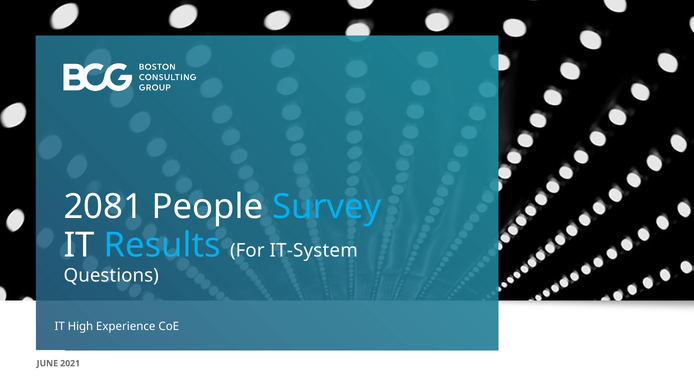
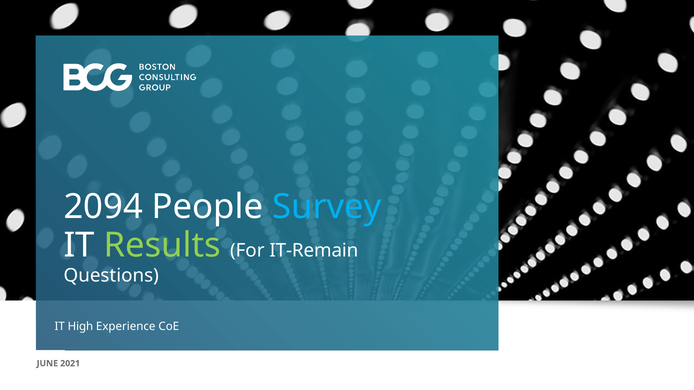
2081: 2081 -> 2094 (103, 207)
Results colour: light blue -> light green (162, 246)
IT-System: IT-System -> IT-Remain (314, 251)
